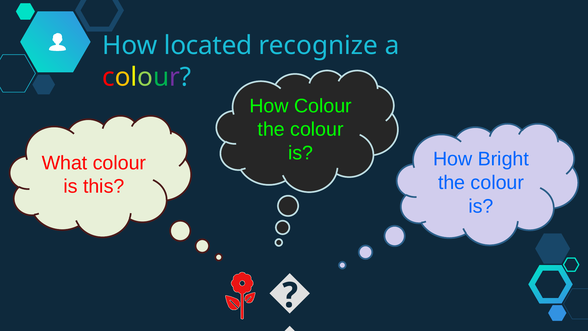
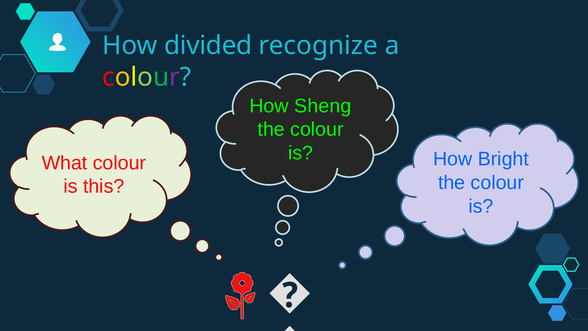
located: located -> divided (208, 46)
How Colour: Colour -> Sheng (323, 106)
